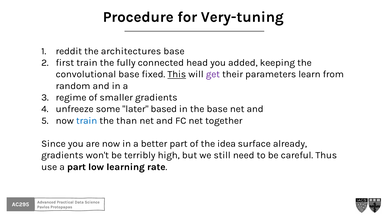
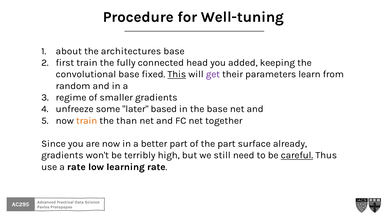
Very-tuning: Very-tuning -> Well-tuning (242, 17)
reddit: reddit -> about (69, 51)
train colour: blue -> orange (87, 121)
the idea: idea -> part (226, 144)
careful underline: none -> present (297, 155)
a part: part -> rate (76, 167)
